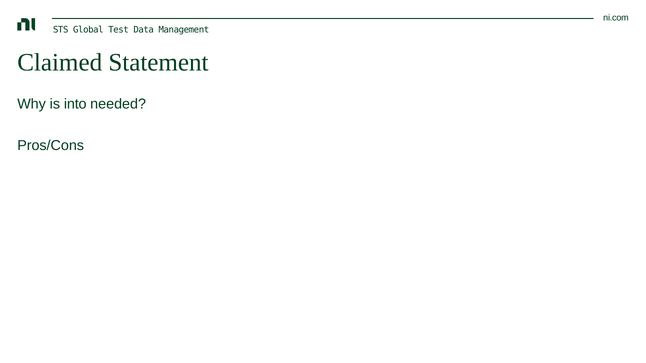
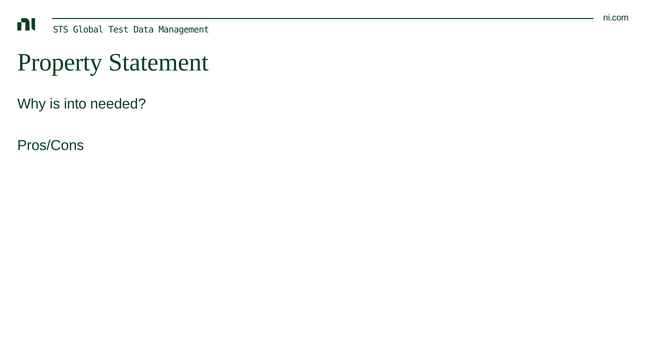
Claimed: Claimed -> Property (60, 62)
